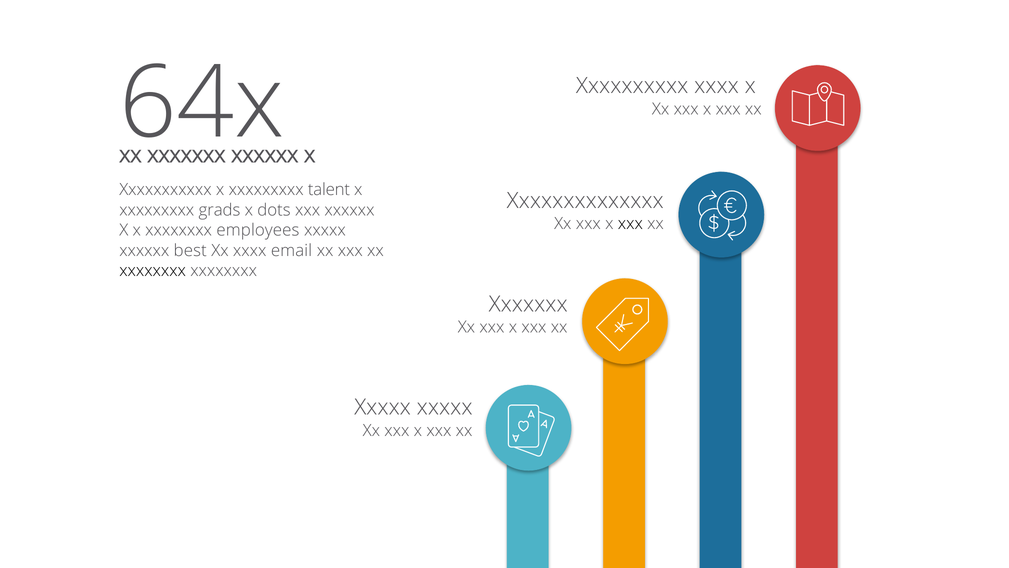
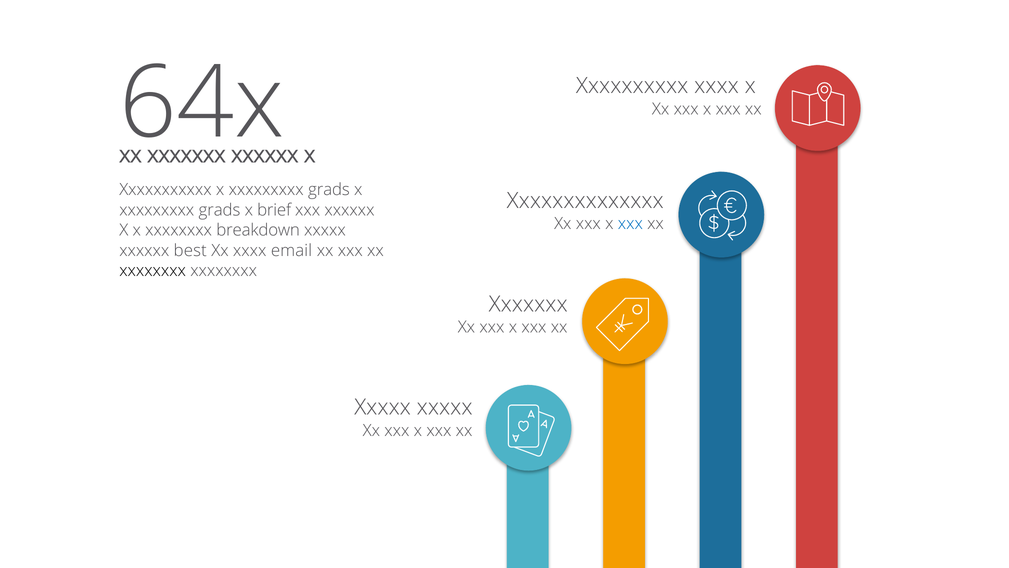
Xxxxxxxxxxx x xxxxxxxxx talent: talent -> grads (329, 190)
dots: dots -> brief (274, 210)
xxx colour: black -> blue (630, 224)
employees: employees -> breakdown (258, 230)
